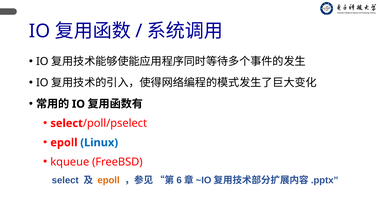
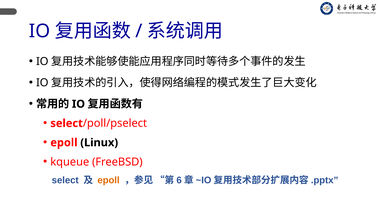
Linux colour: blue -> black (99, 142)
